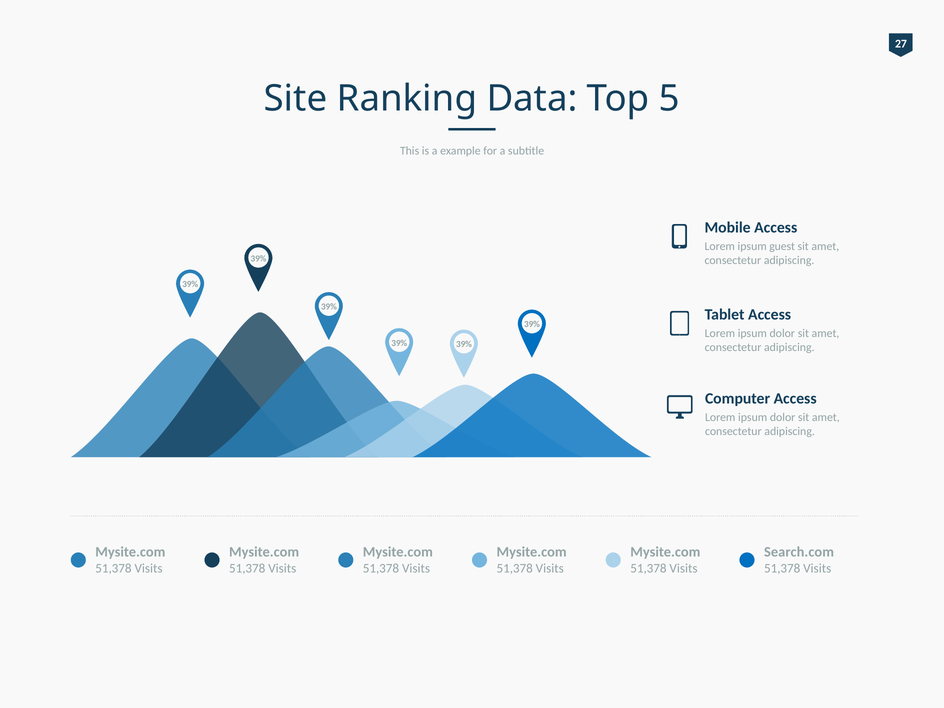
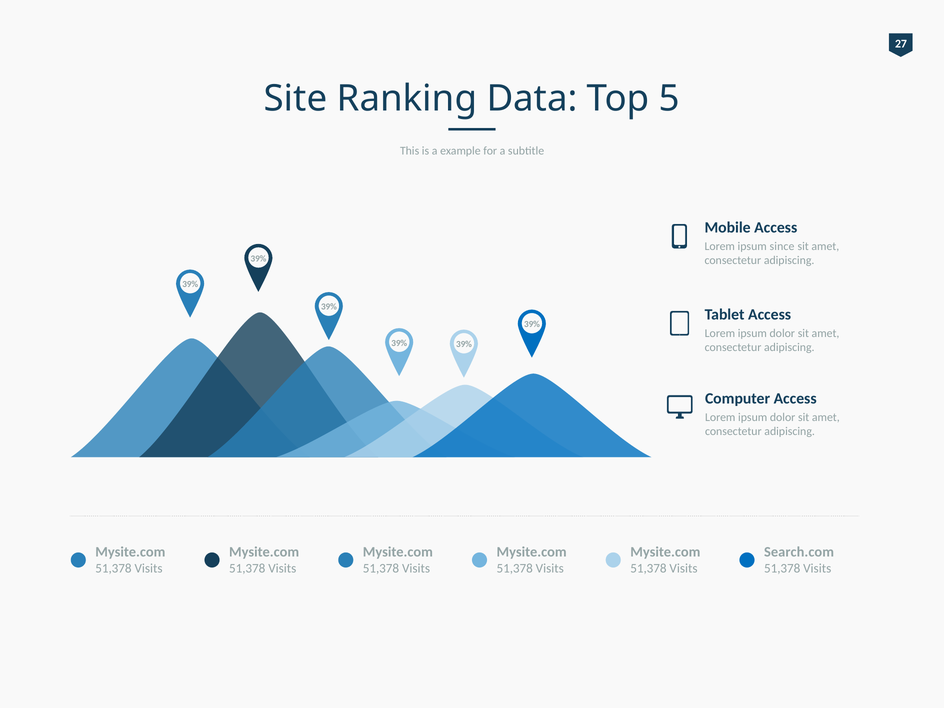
guest: guest -> since (782, 246)
